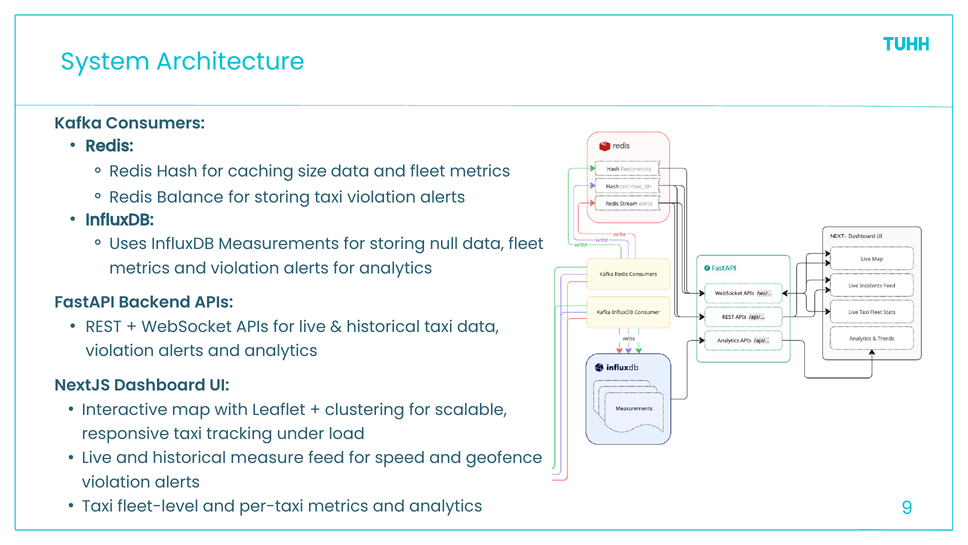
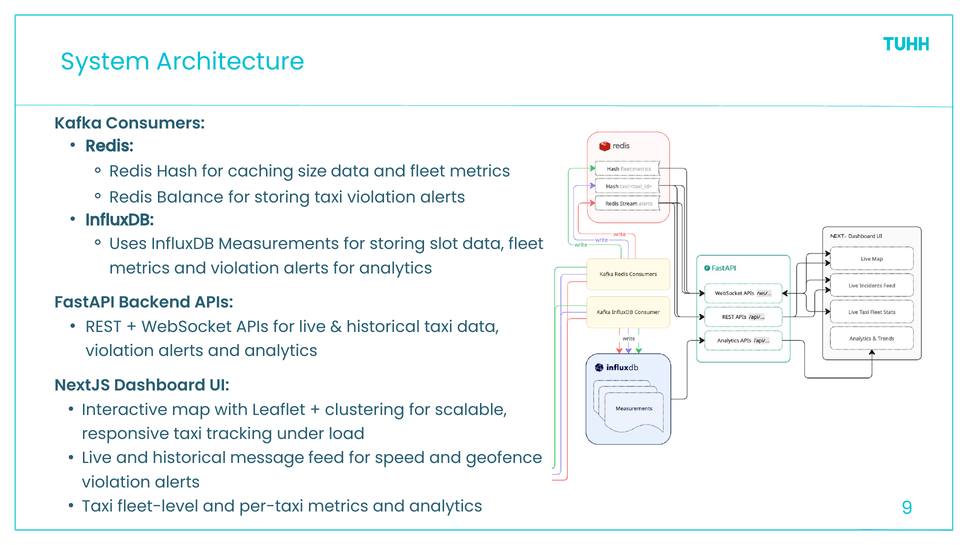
null: null -> slot (444, 244)
measure: measure -> message (267, 458)
